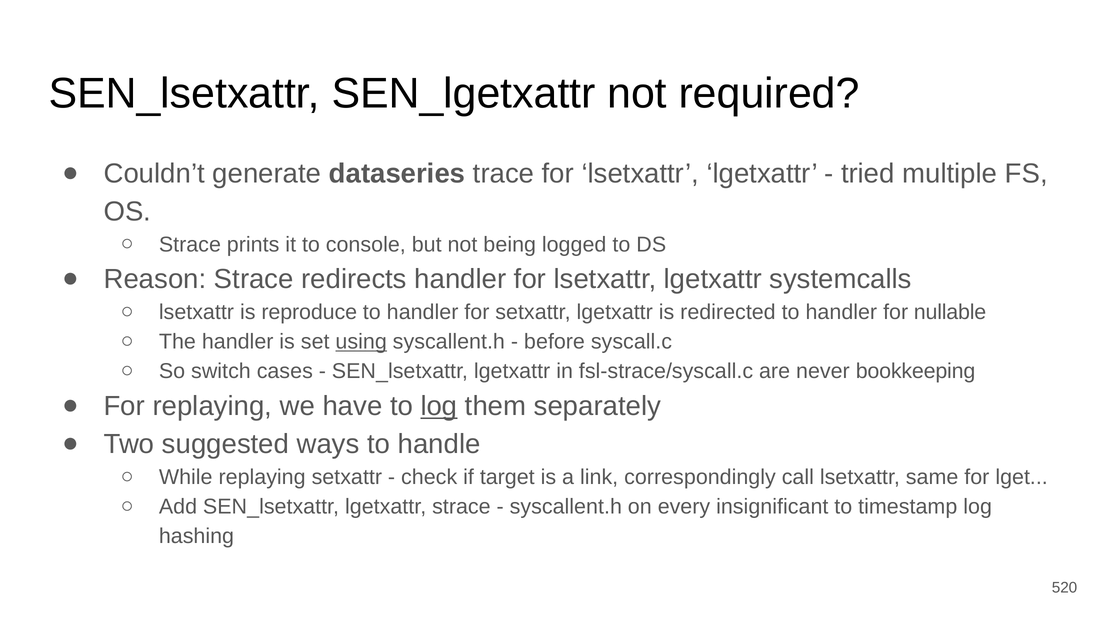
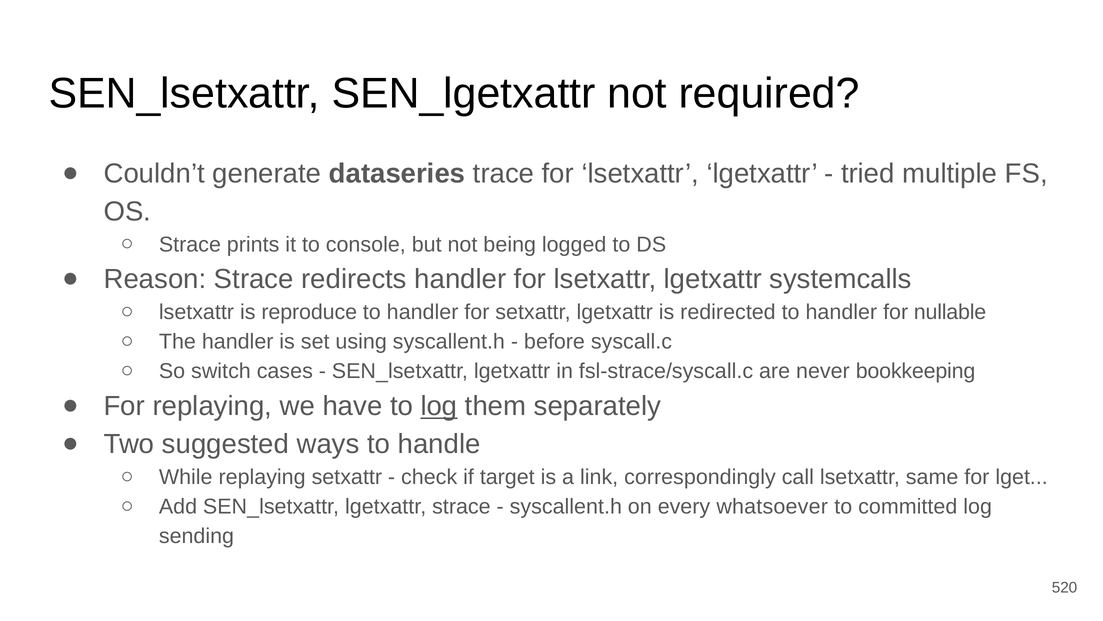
using underline: present -> none (361, 341)
insignificant: insignificant -> whatsoever (772, 506)
timestamp: timestamp -> committed (908, 506)
hashing: hashing -> sending (196, 536)
